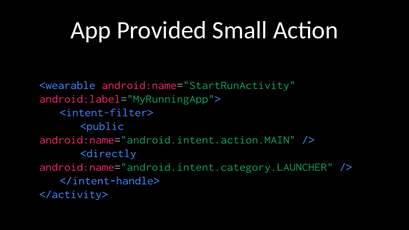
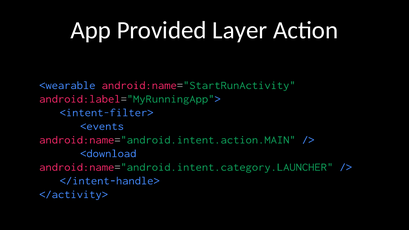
Small: Small -> Layer (240, 30)
<public: <public -> <events (102, 126)
<directly: <directly -> <download (108, 153)
